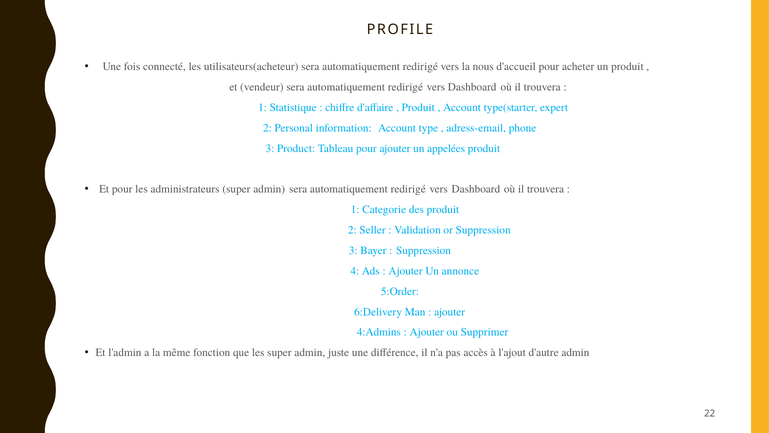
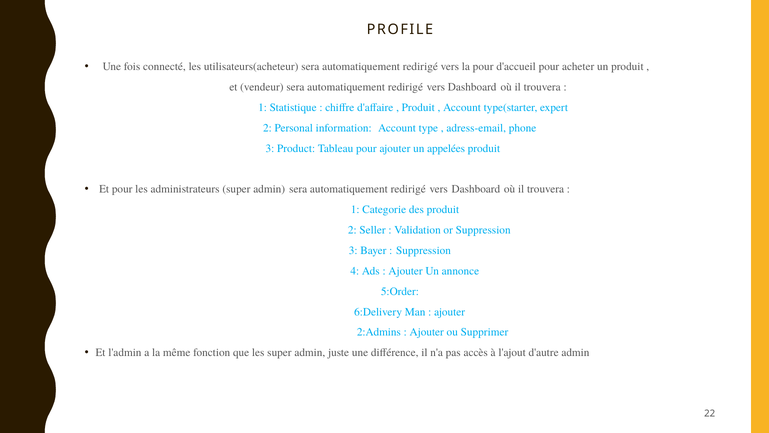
la nous: nous -> pour (483, 67)
4:Admins: 4:Admins -> 2:Admins (379, 332)
